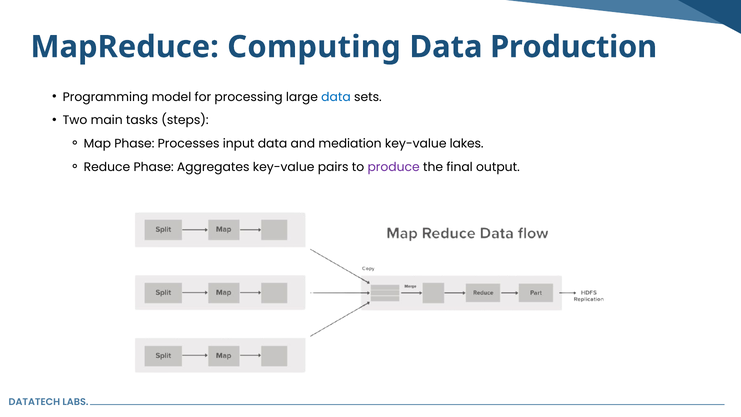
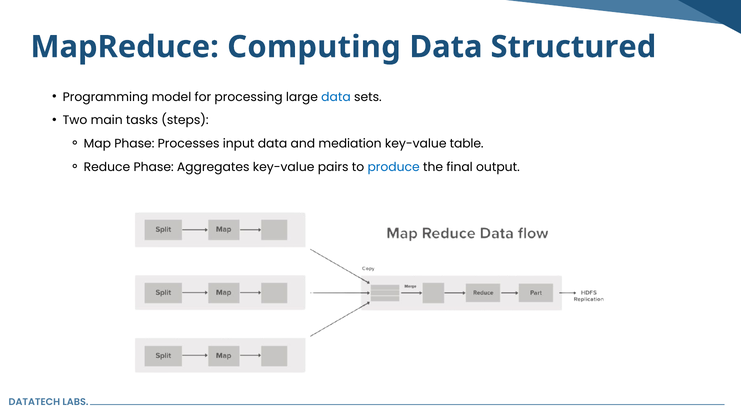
Production: Production -> Structured (573, 47)
lakes: lakes -> table (467, 144)
produce colour: purple -> blue (394, 167)
